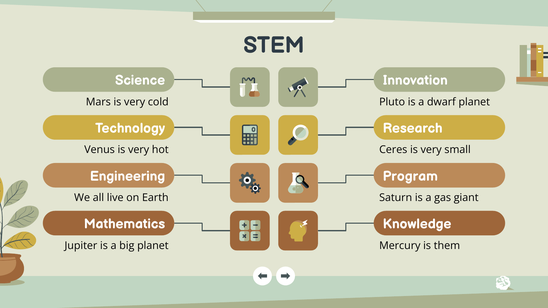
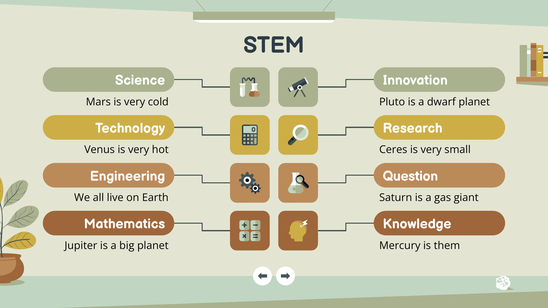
Program: Program -> Question (410, 176)
